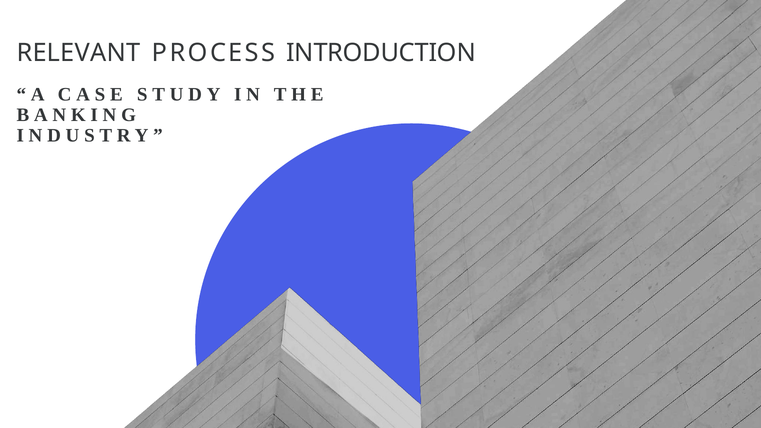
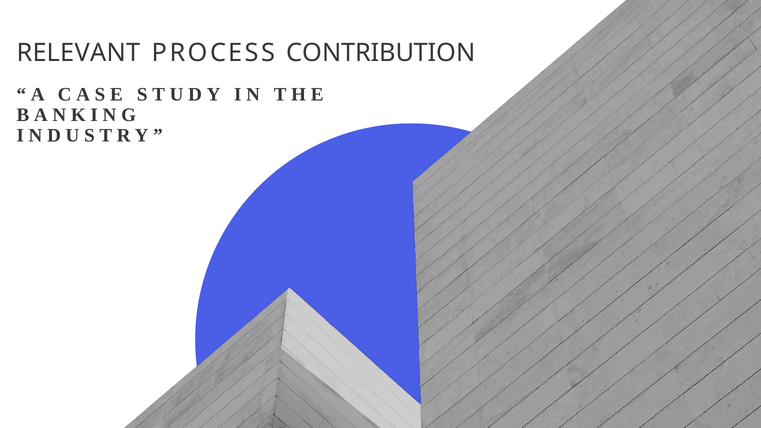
INTRODUCTION: INTRODUCTION -> CONTRIBUTION (381, 53)
